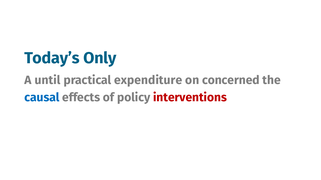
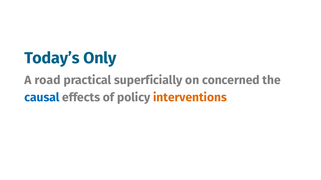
until: until -> road (48, 80)
expenditure: expenditure -> superficially (148, 80)
interventions colour: red -> orange (190, 98)
